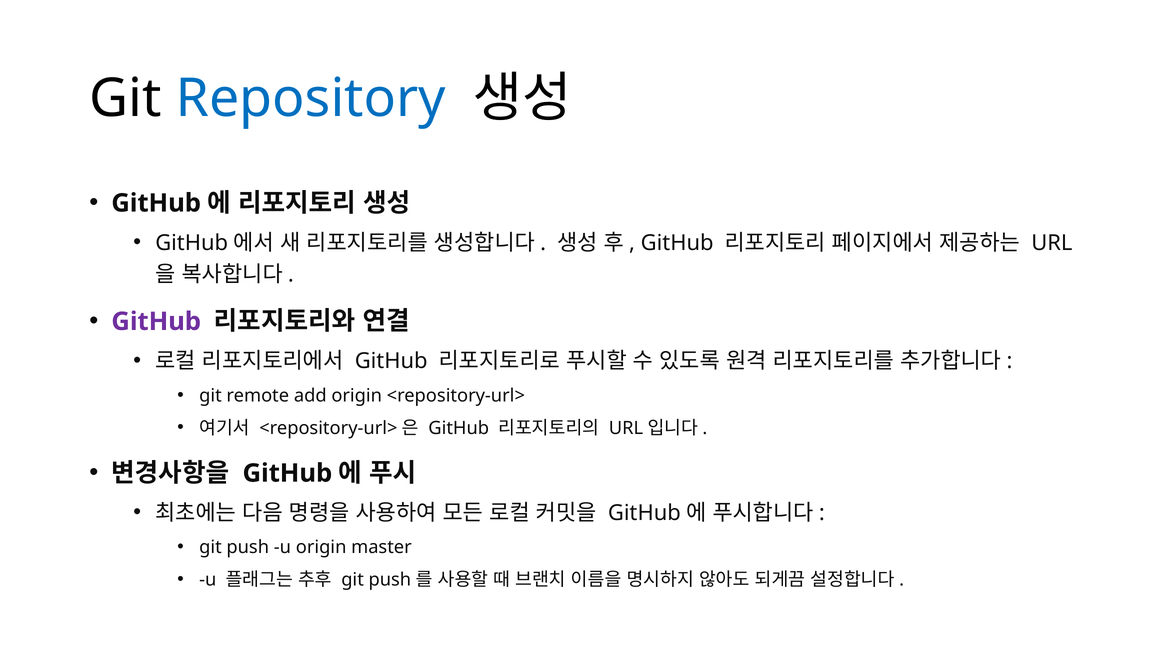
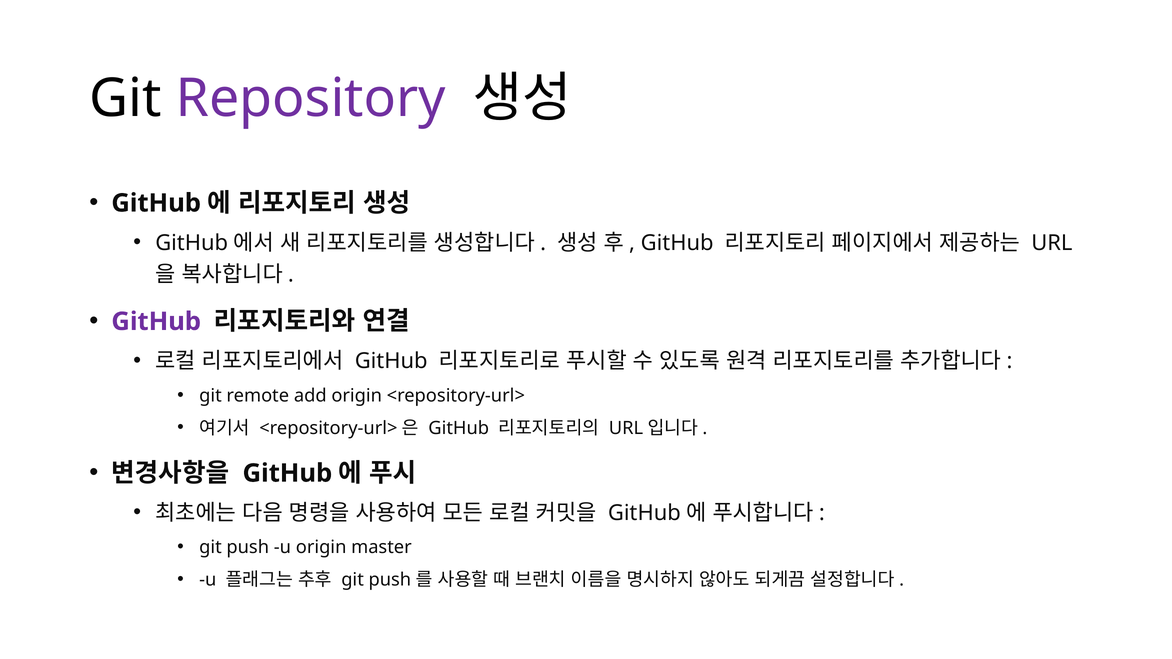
Repository colour: blue -> purple (311, 98)
